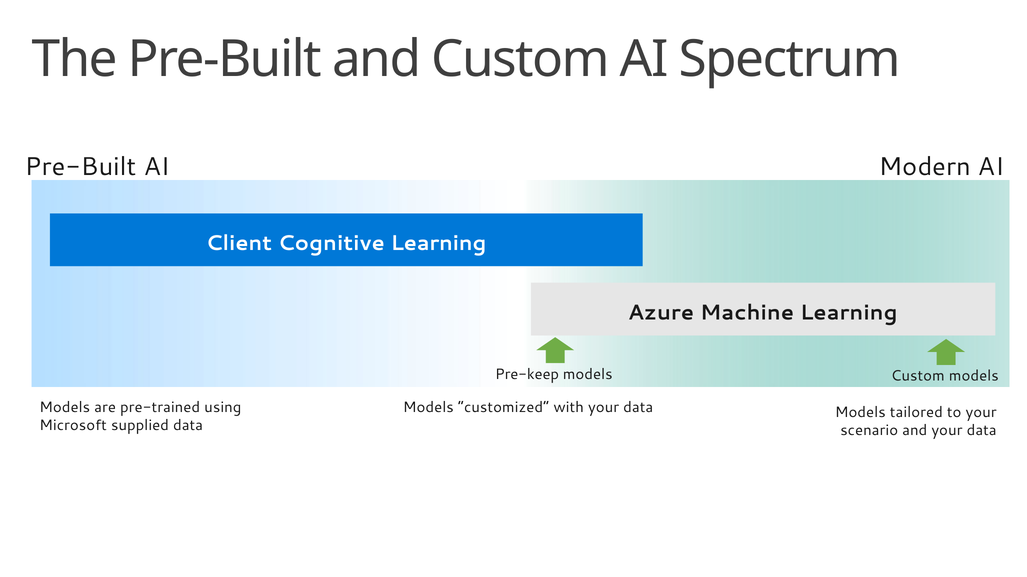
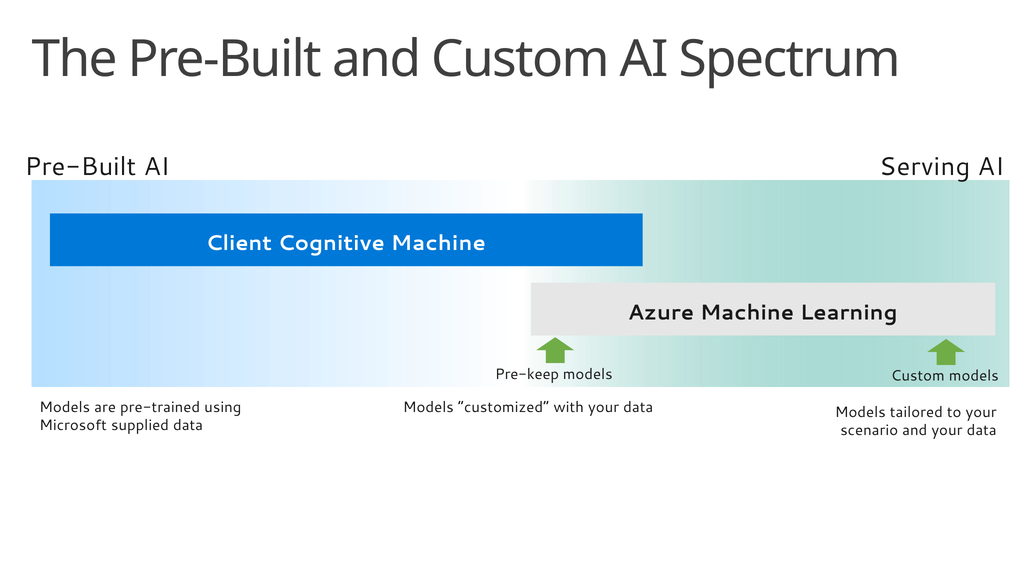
Modern: Modern -> Serving (925, 167)
Cognitive Learning: Learning -> Machine (438, 244)
